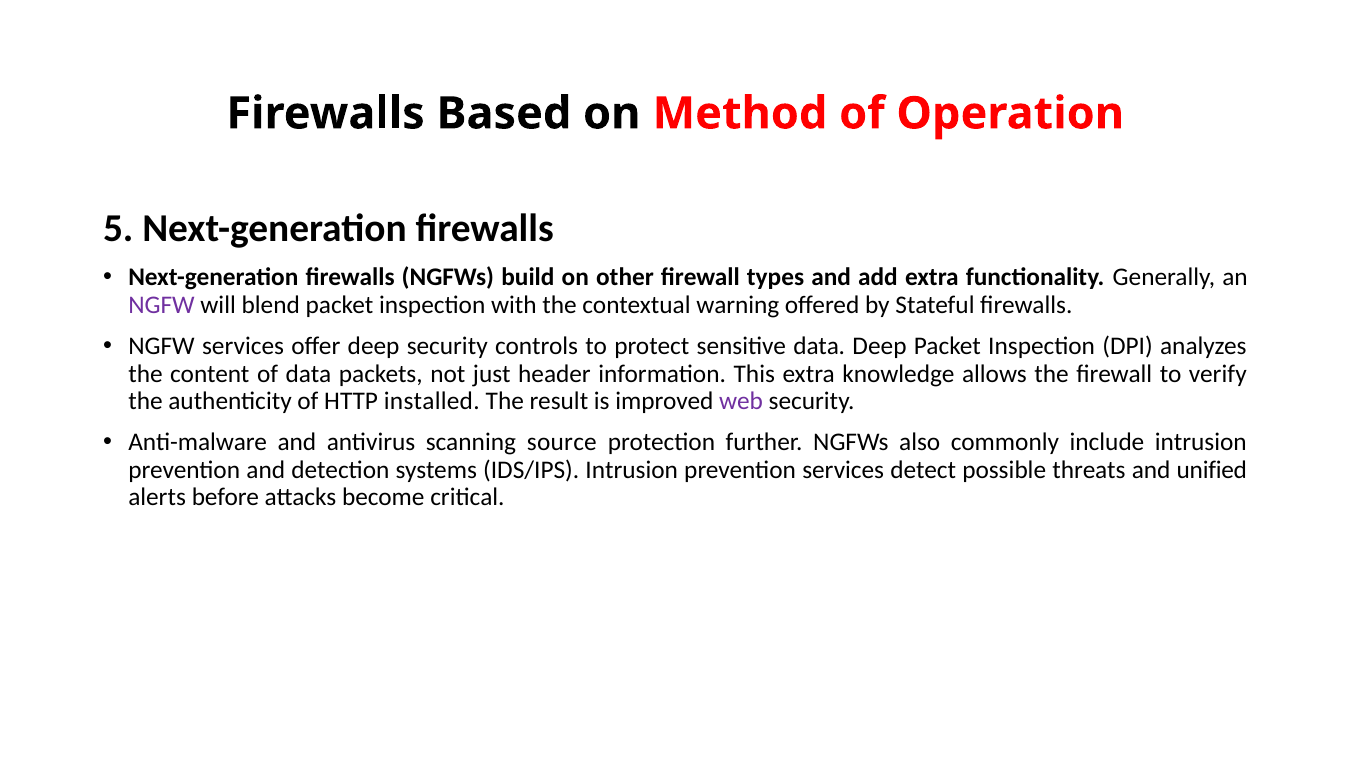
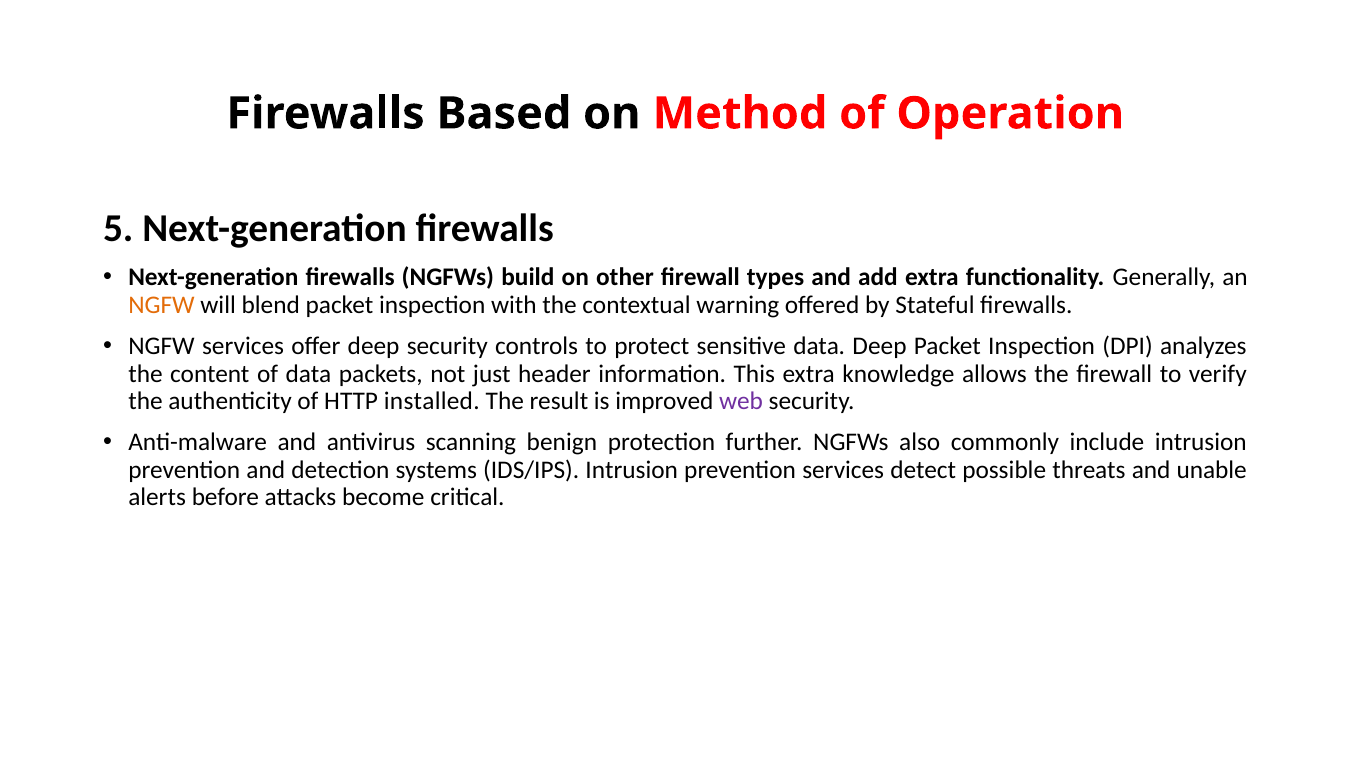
NGFW colour: purple -> orange (162, 305)
source: source -> benign (562, 442)
unified: unified -> unable (1212, 470)
